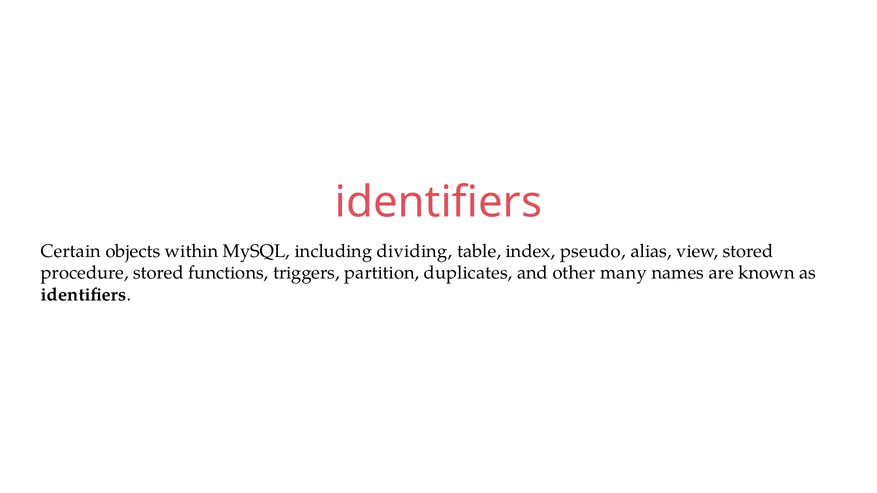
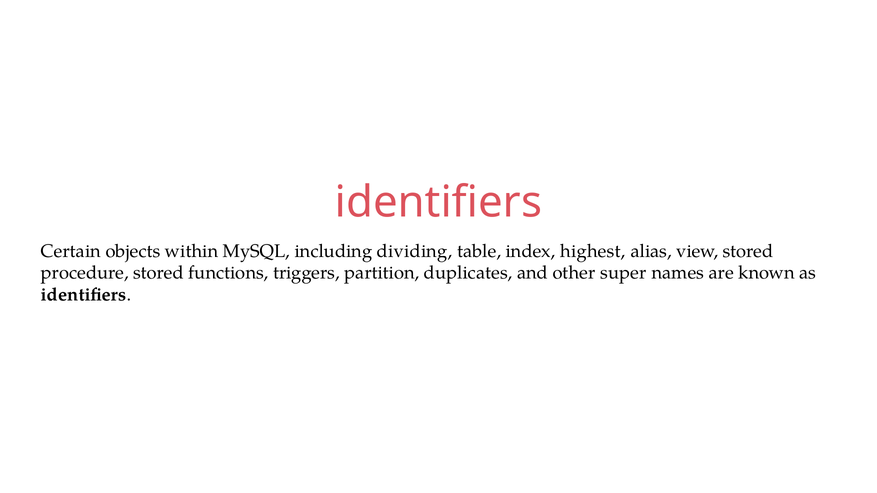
pseudo: pseudo -> highest (593, 251)
many: many -> super (623, 273)
